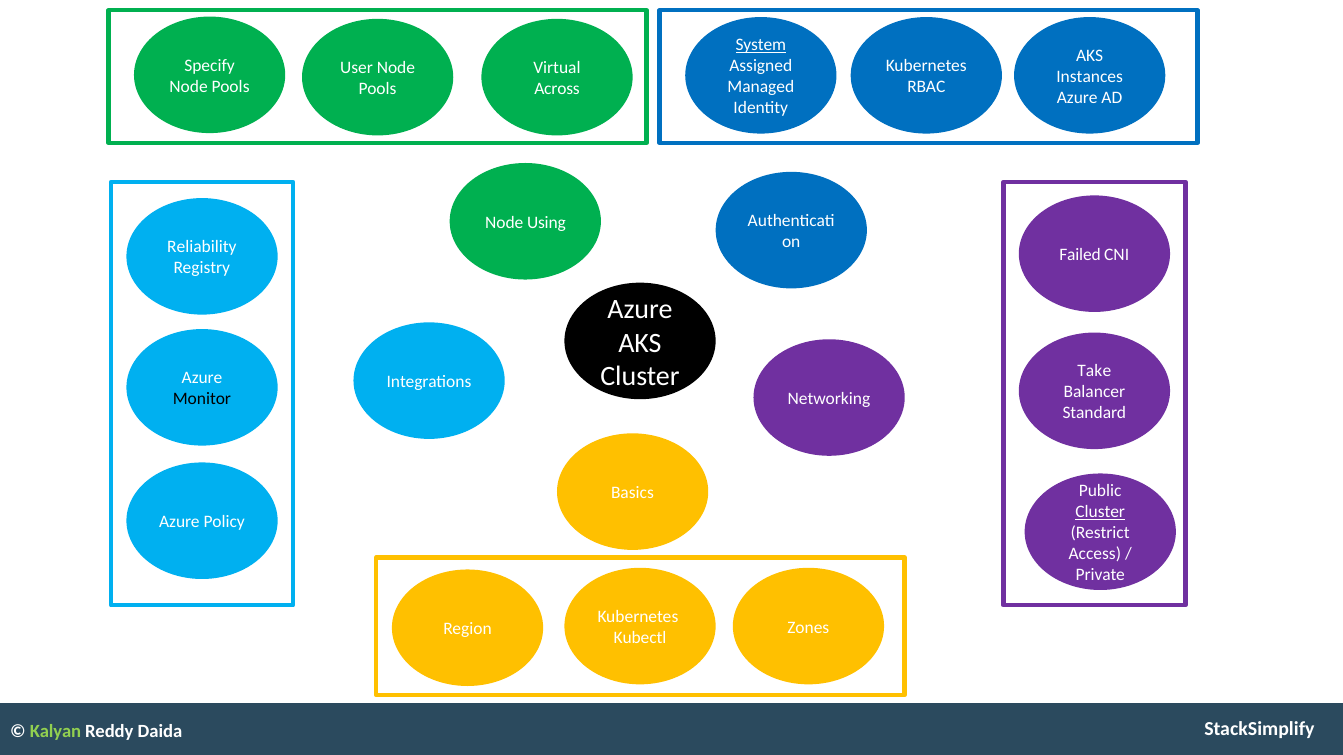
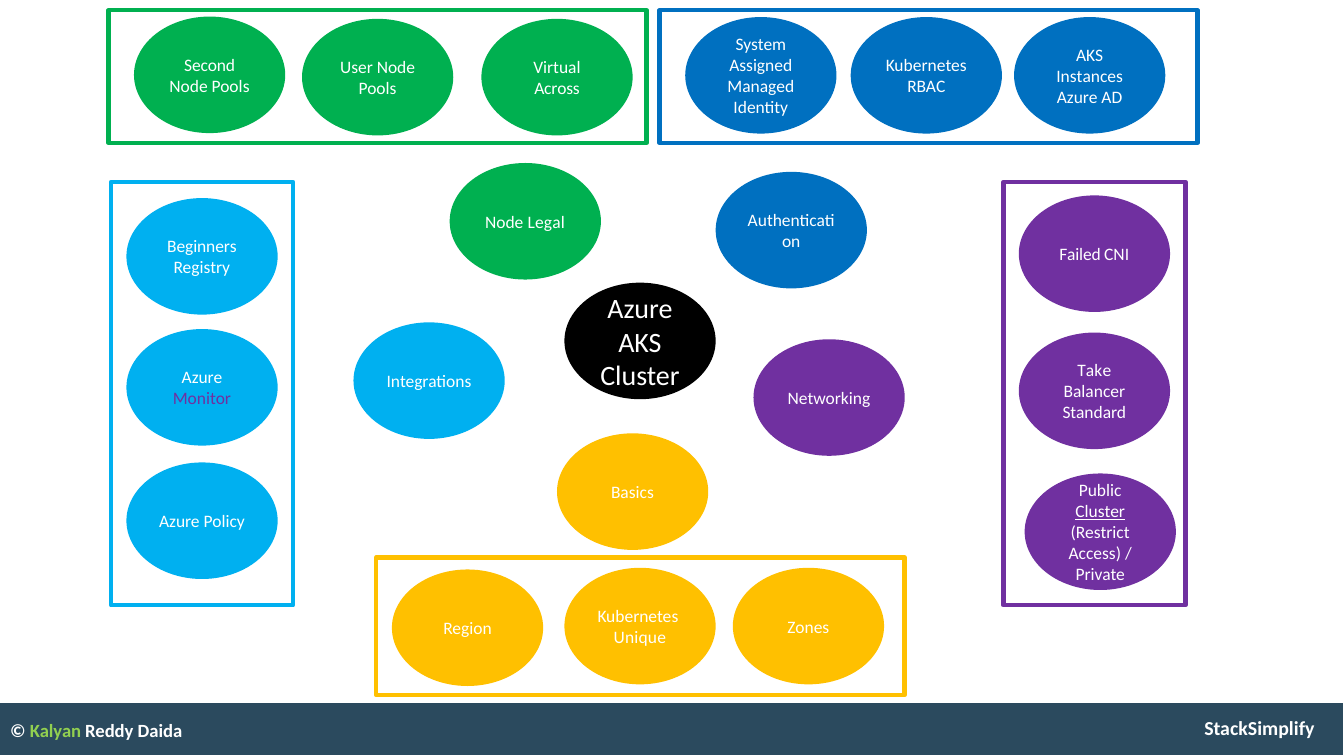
System underline: present -> none (761, 45)
Specify: Specify -> Second (210, 66)
Using: Using -> Legal (546, 223)
Reliability: Reliability -> Beginners (202, 247)
Monitor colour: black -> purple (202, 399)
Kubectl: Kubectl -> Unique (640, 638)
